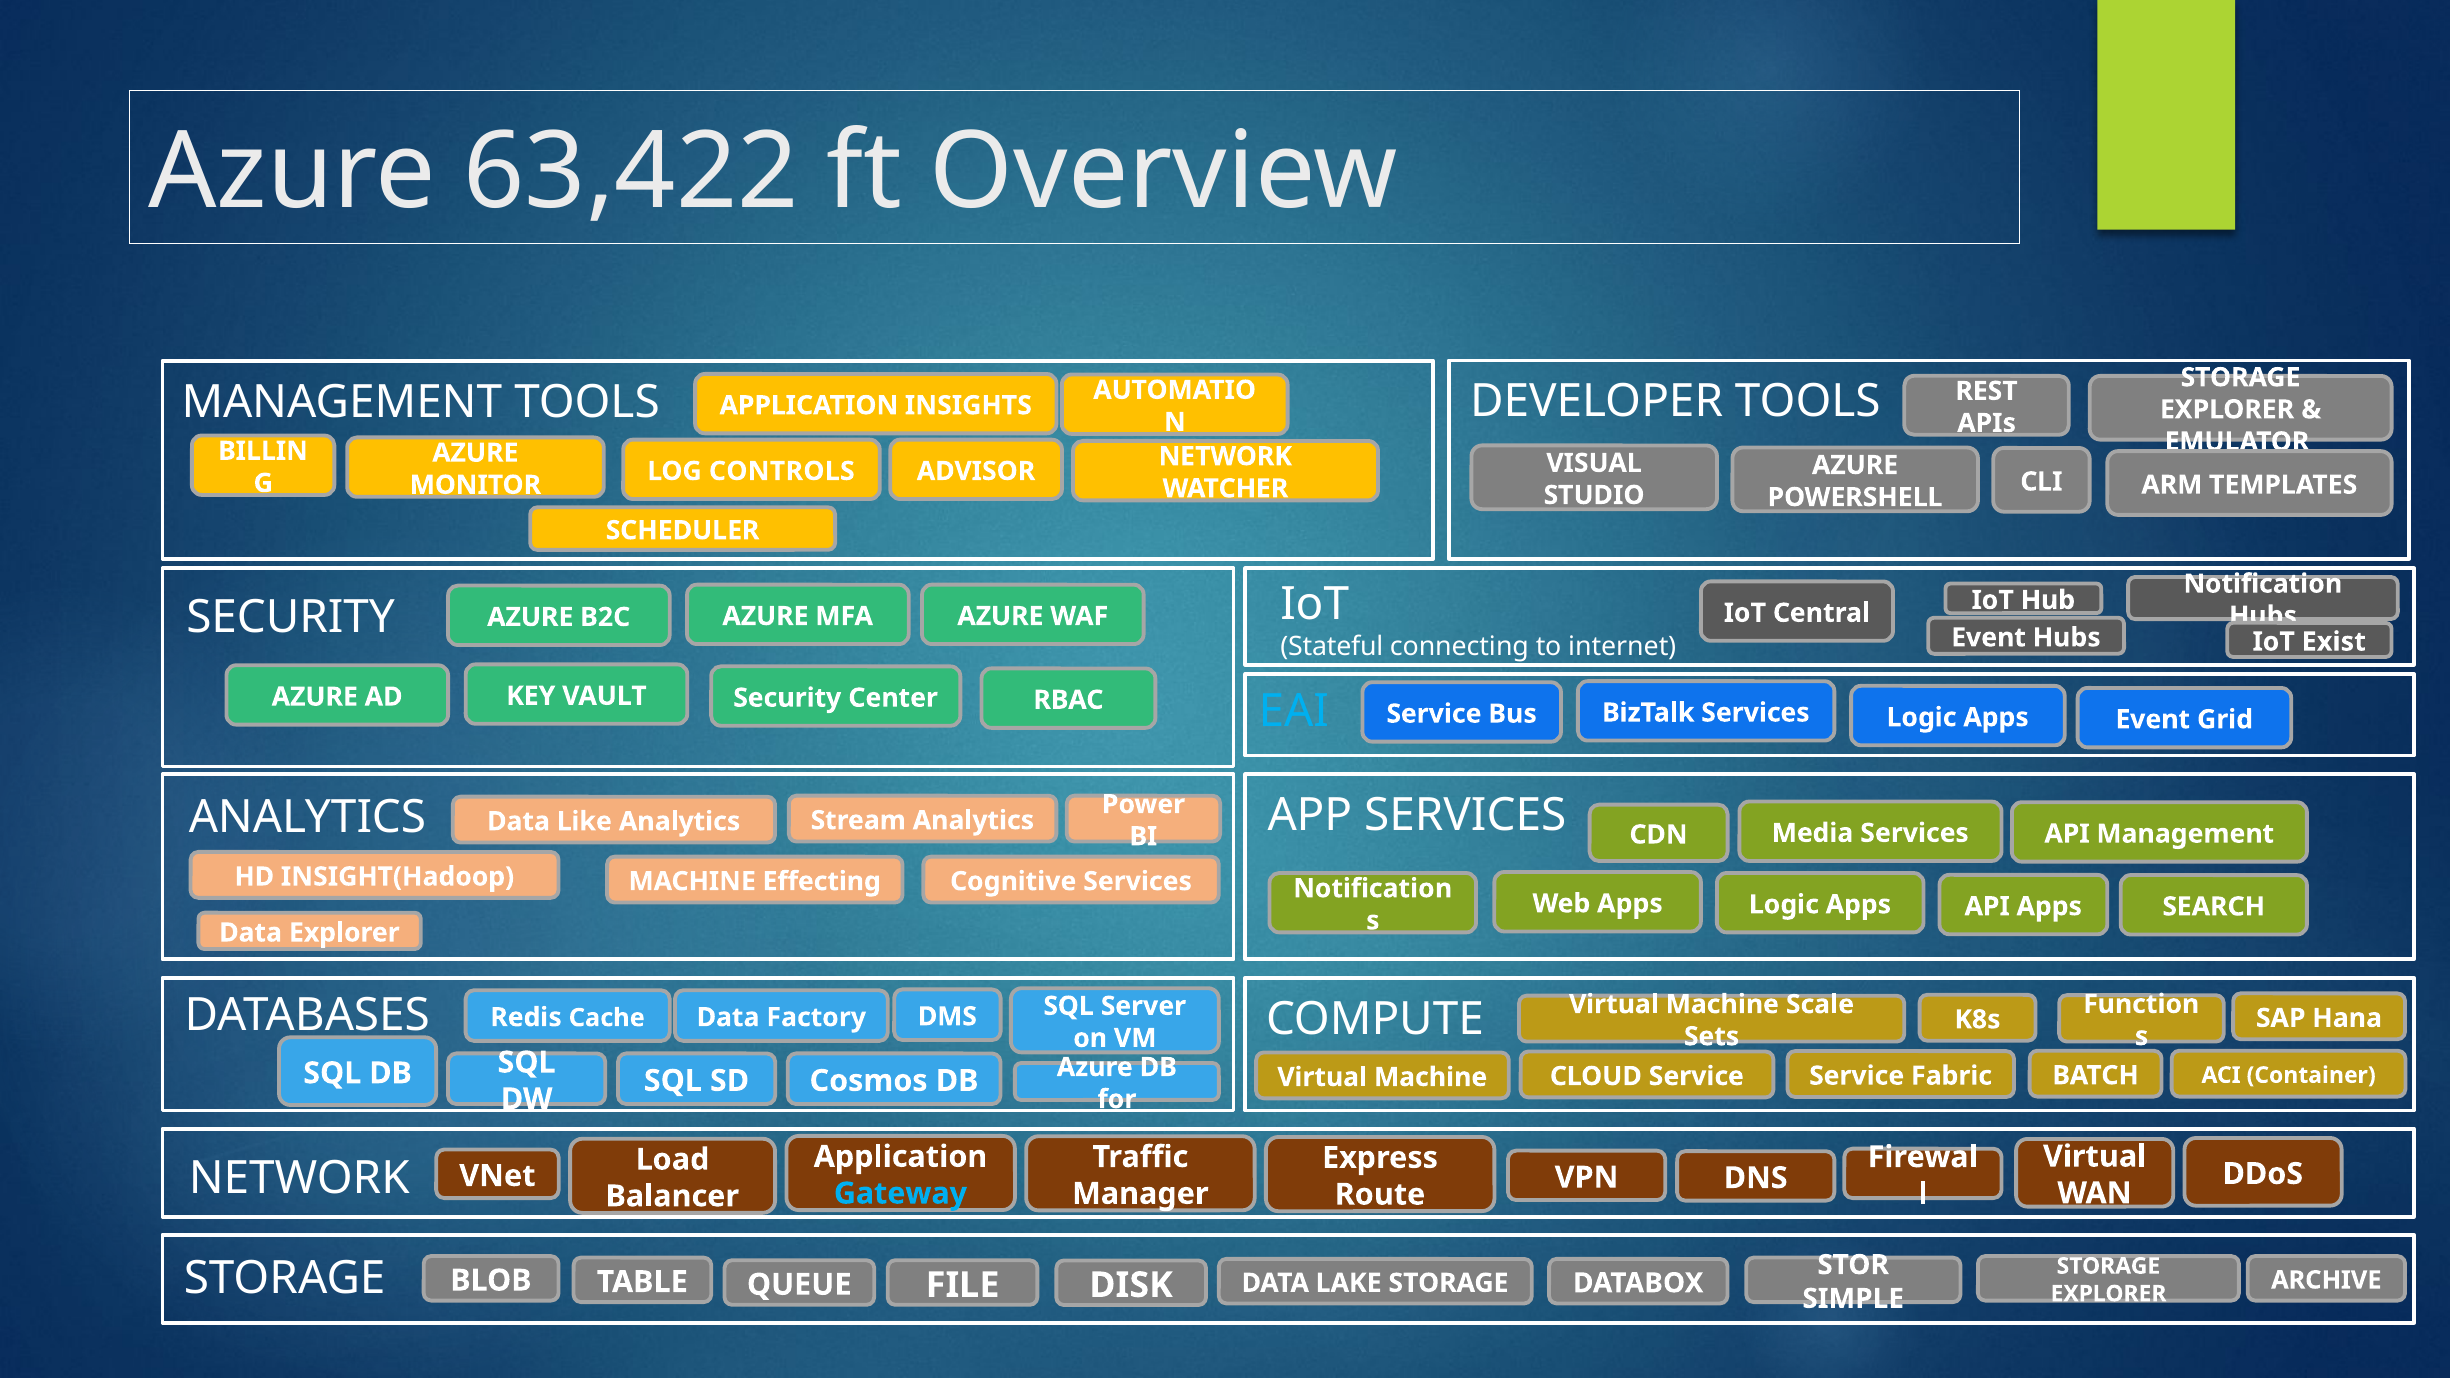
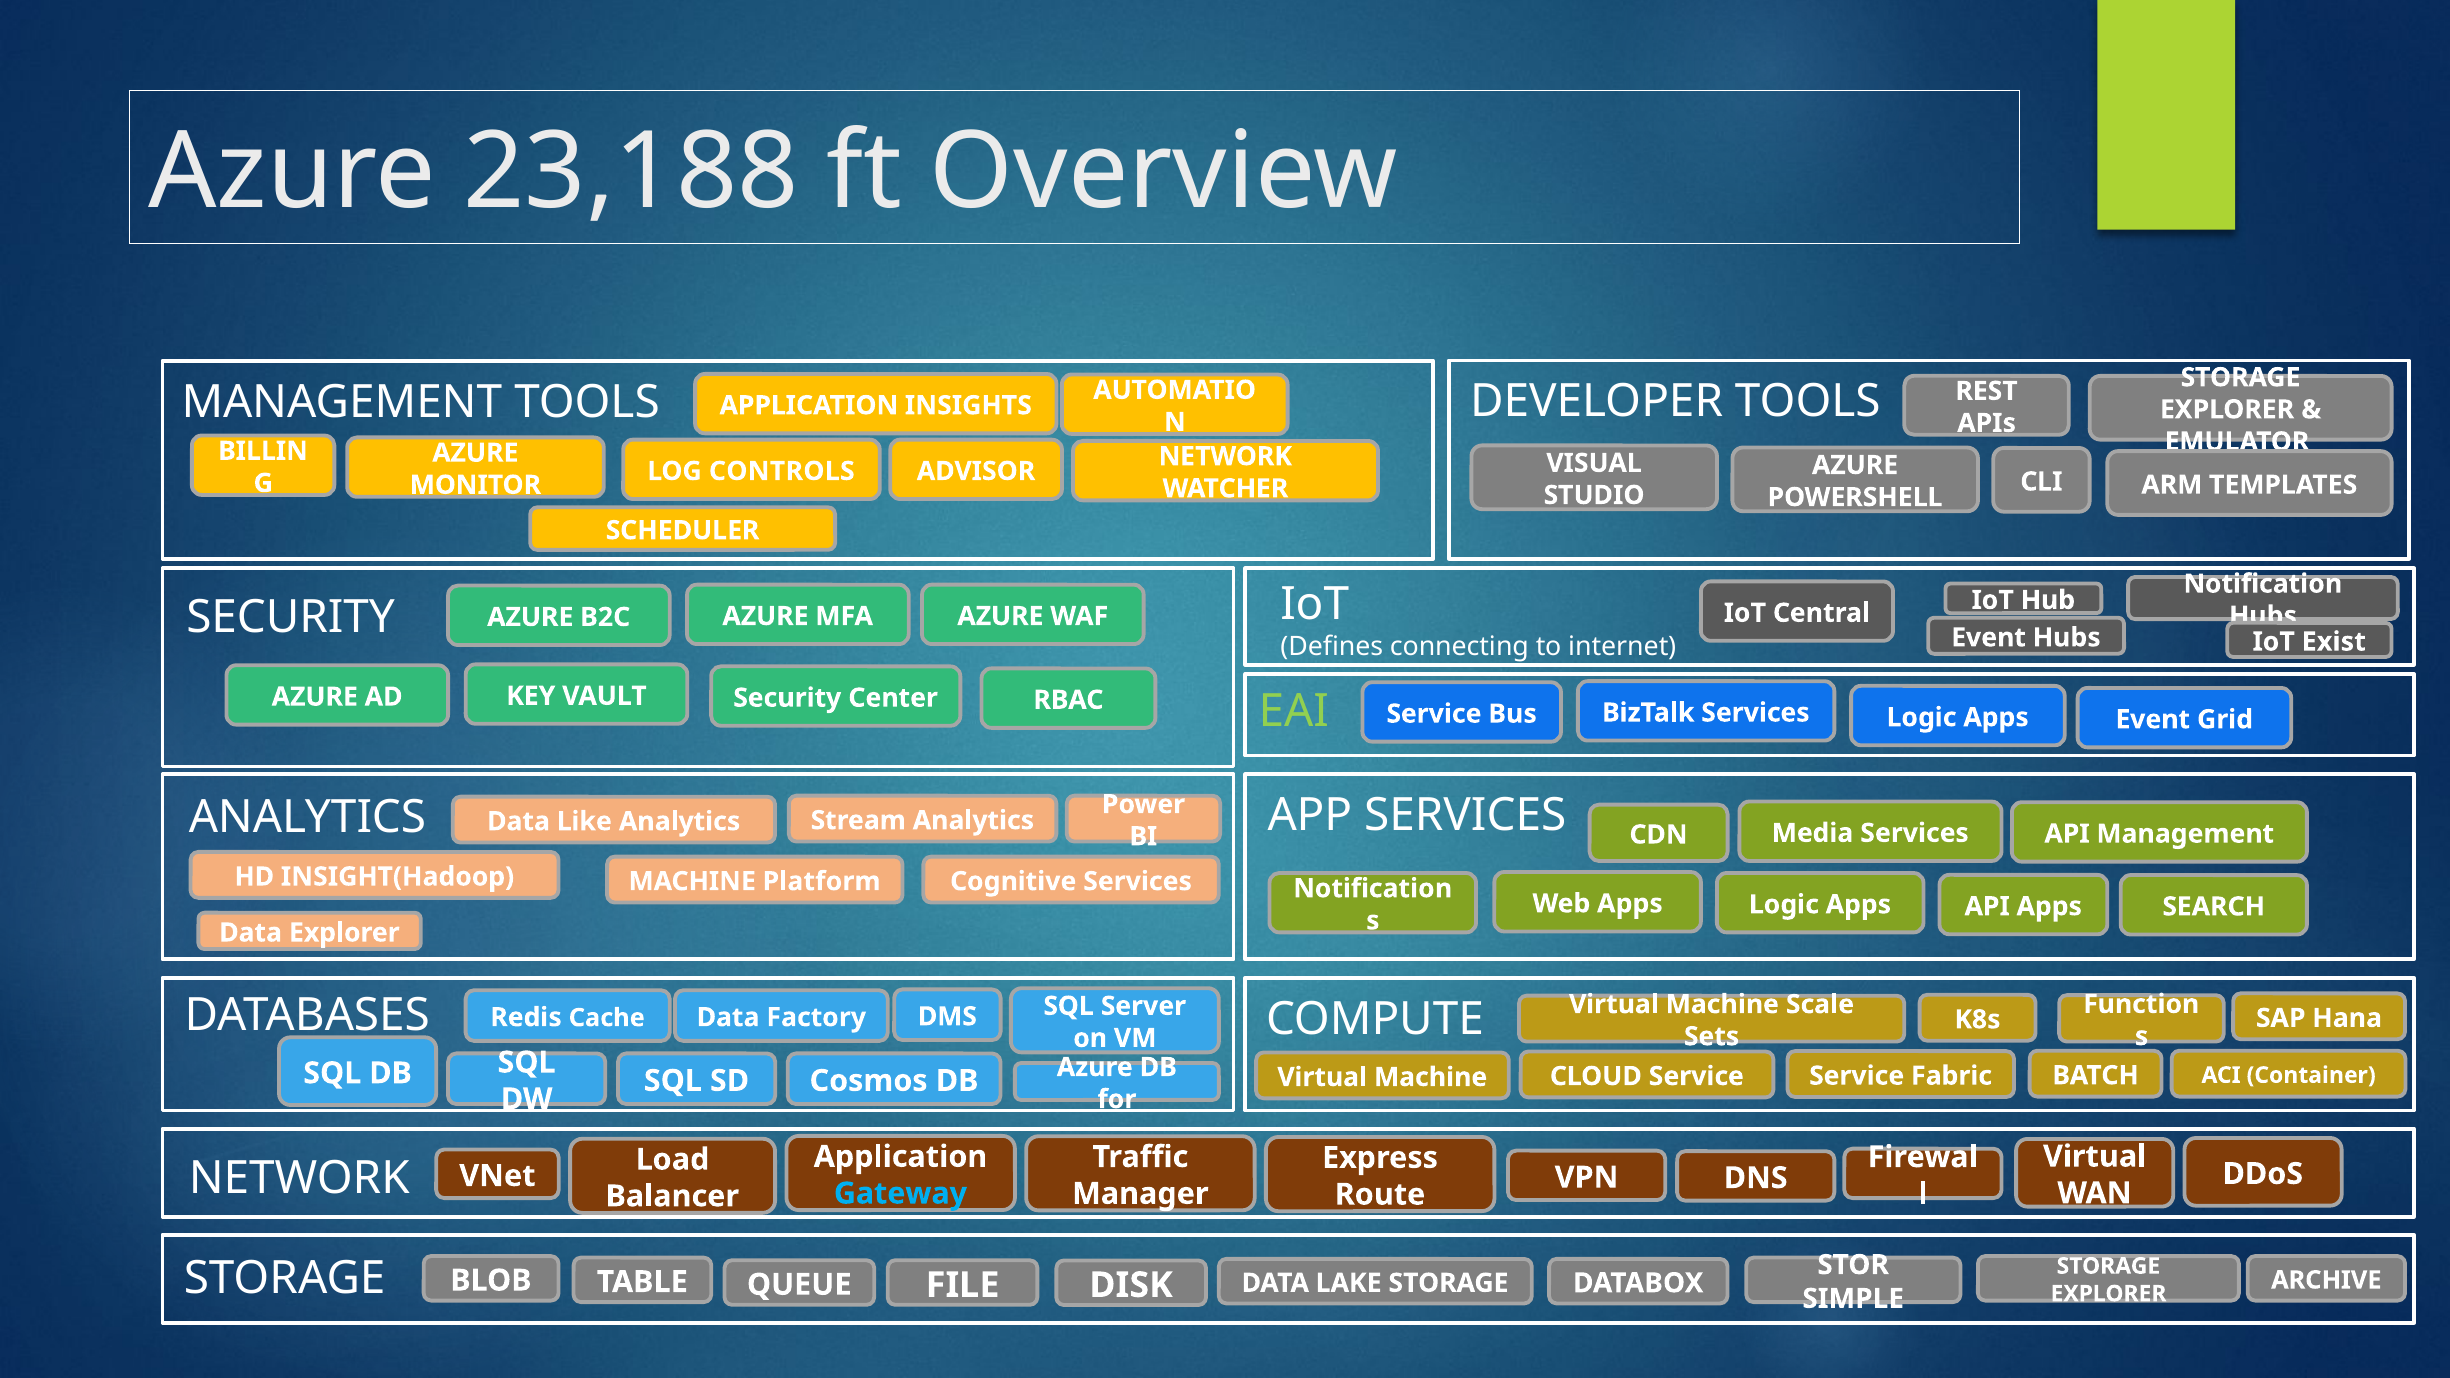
63,422: 63,422 -> 23,188 (631, 172)
Stateful: Stateful -> Defines (1332, 647)
EAI colour: light blue -> light green (1294, 711)
Effecting: Effecting -> Platform (822, 881)
